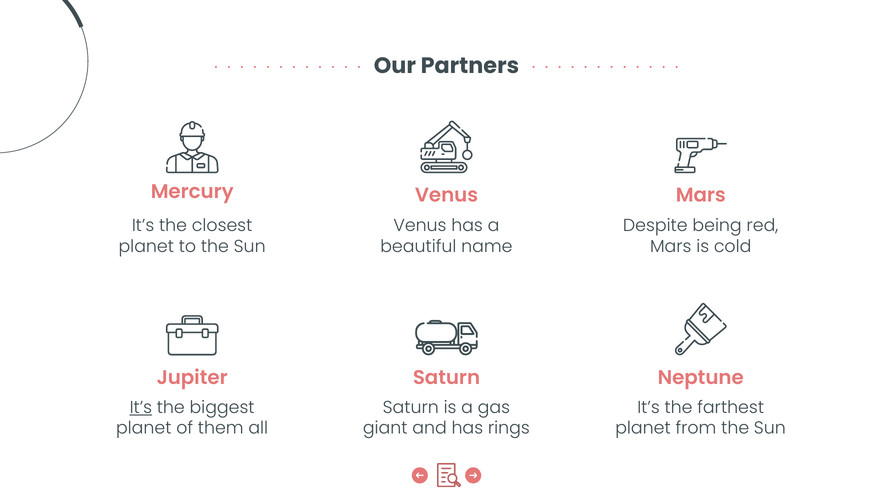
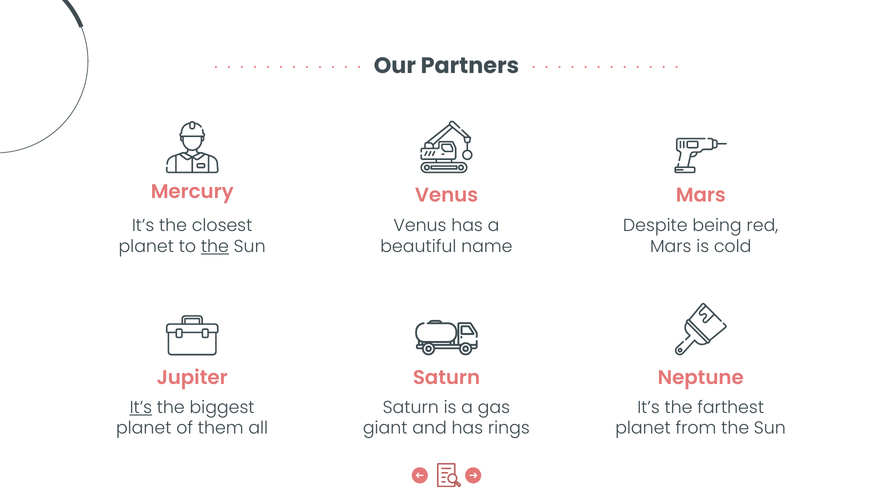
the underline: none -> present (215, 247)
